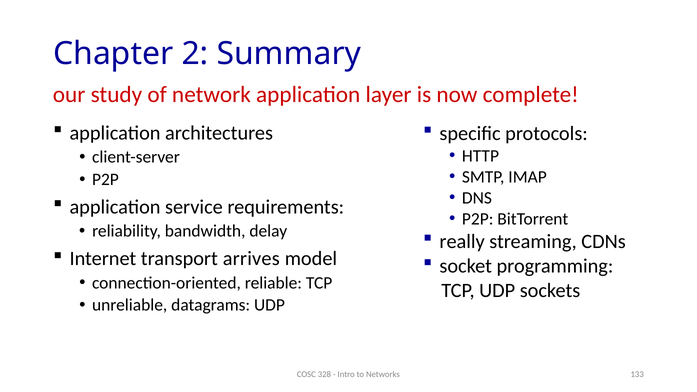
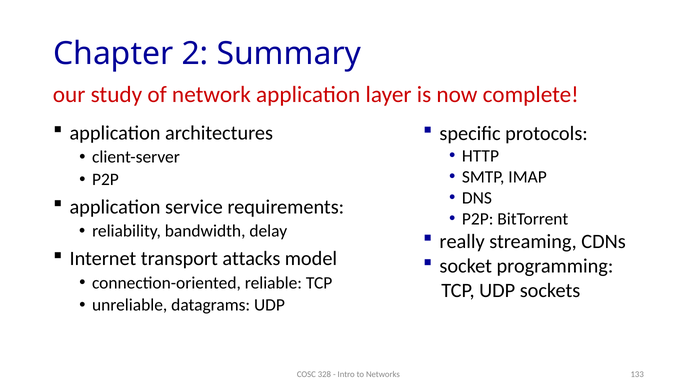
arrives: arrives -> attacks (251, 259)
